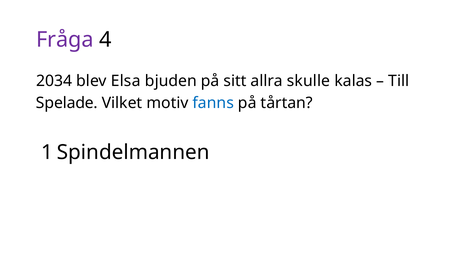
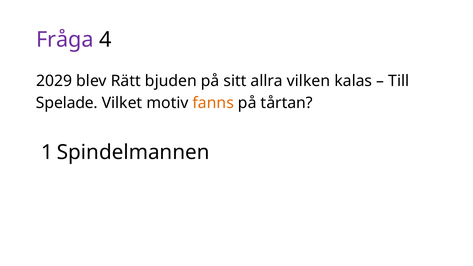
2034: 2034 -> 2029 (54, 81)
blev Elsa: Elsa -> Rätt (126, 81)
skulle: skulle -> vilken (309, 81)
fanns colour: blue -> orange (213, 103)
